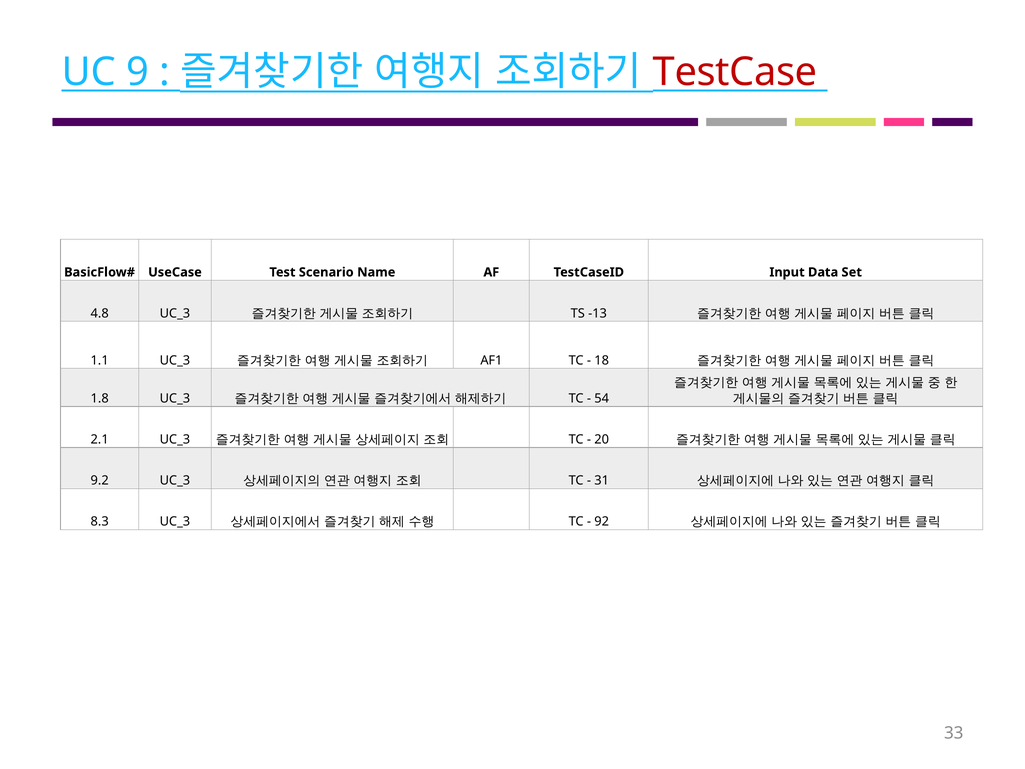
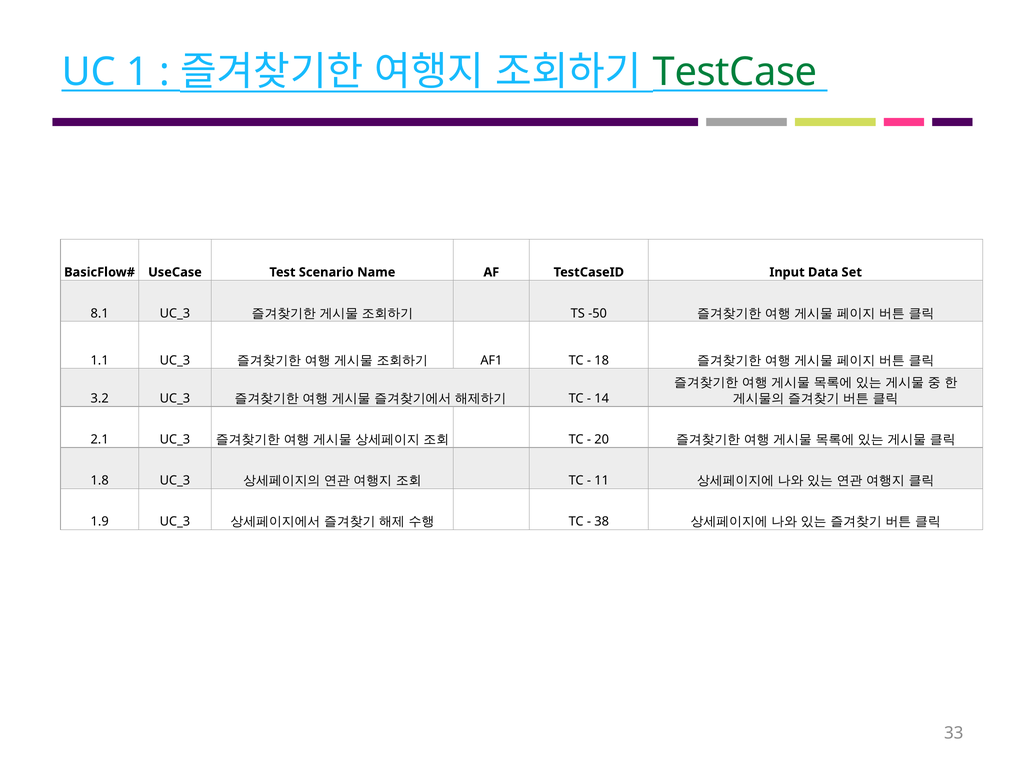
9: 9 -> 1 (137, 72)
TestCase colour: red -> green (735, 72)
4.8: 4.8 -> 8.1 (100, 313)
-13: -13 -> -50 (598, 313)
1.8: 1.8 -> 3.2 (100, 398)
54: 54 -> 14 (602, 398)
9.2: 9.2 -> 1.8 (100, 480)
31: 31 -> 11 (602, 480)
8.3: 8.3 -> 1.9 (100, 522)
92: 92 -> 38 (602, 522)
